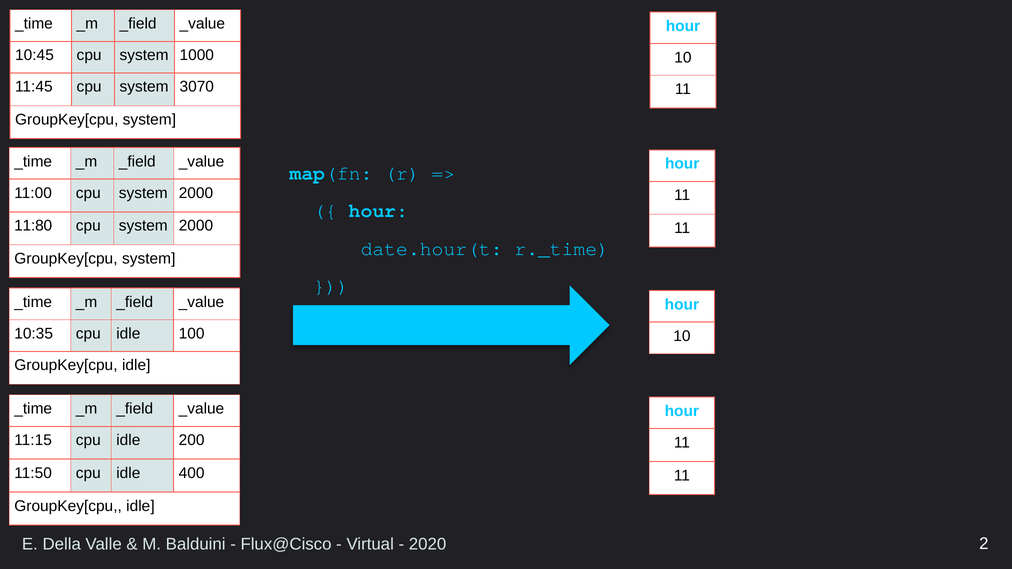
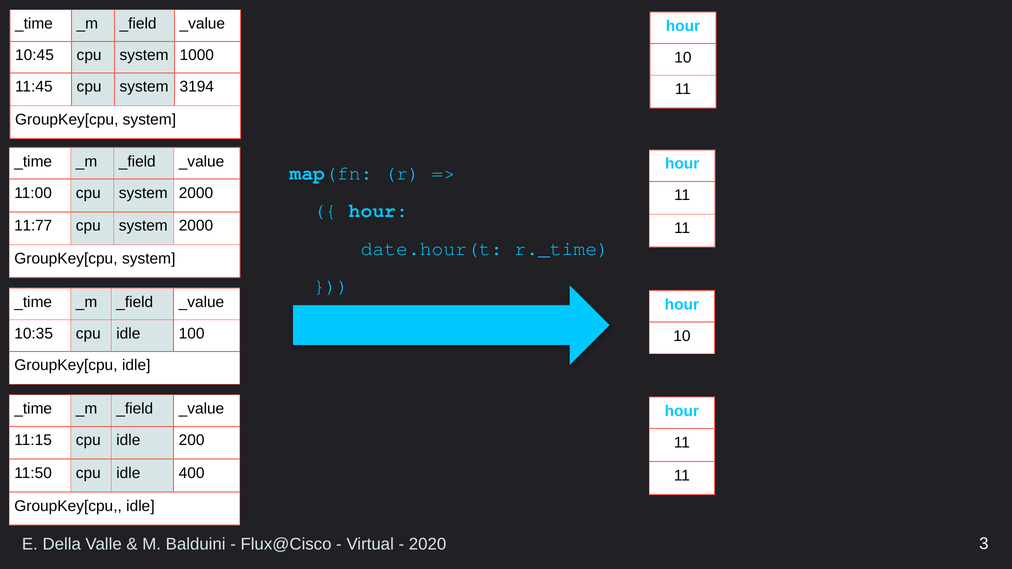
3070: 3070 -> 3194 (197, 87)
11:80: 11:80 -> 11:77 (33, 226)
2: 2 -> 3 (984, 544)
